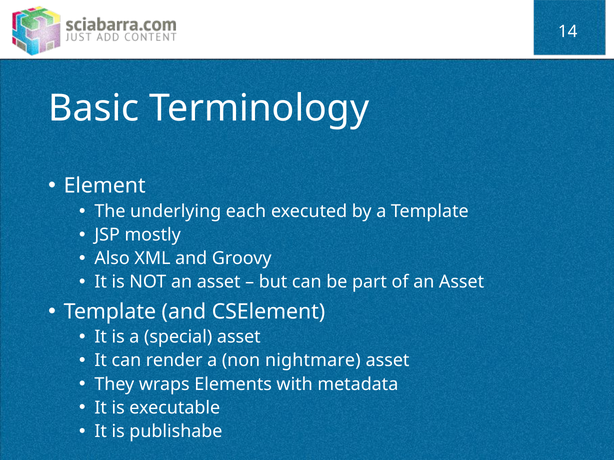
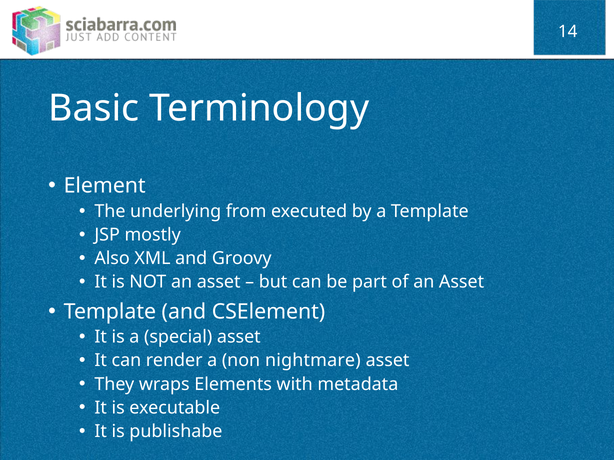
each: each -> from (246, 211)
